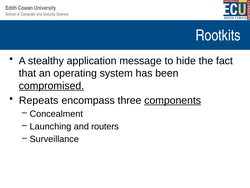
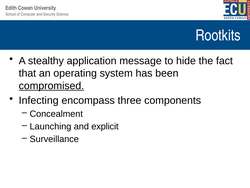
Repeats: Repeats -> Infecting (39, 100)
components underline: present -> none (173, 100)
routers: routers -> explicit (105, 126)
